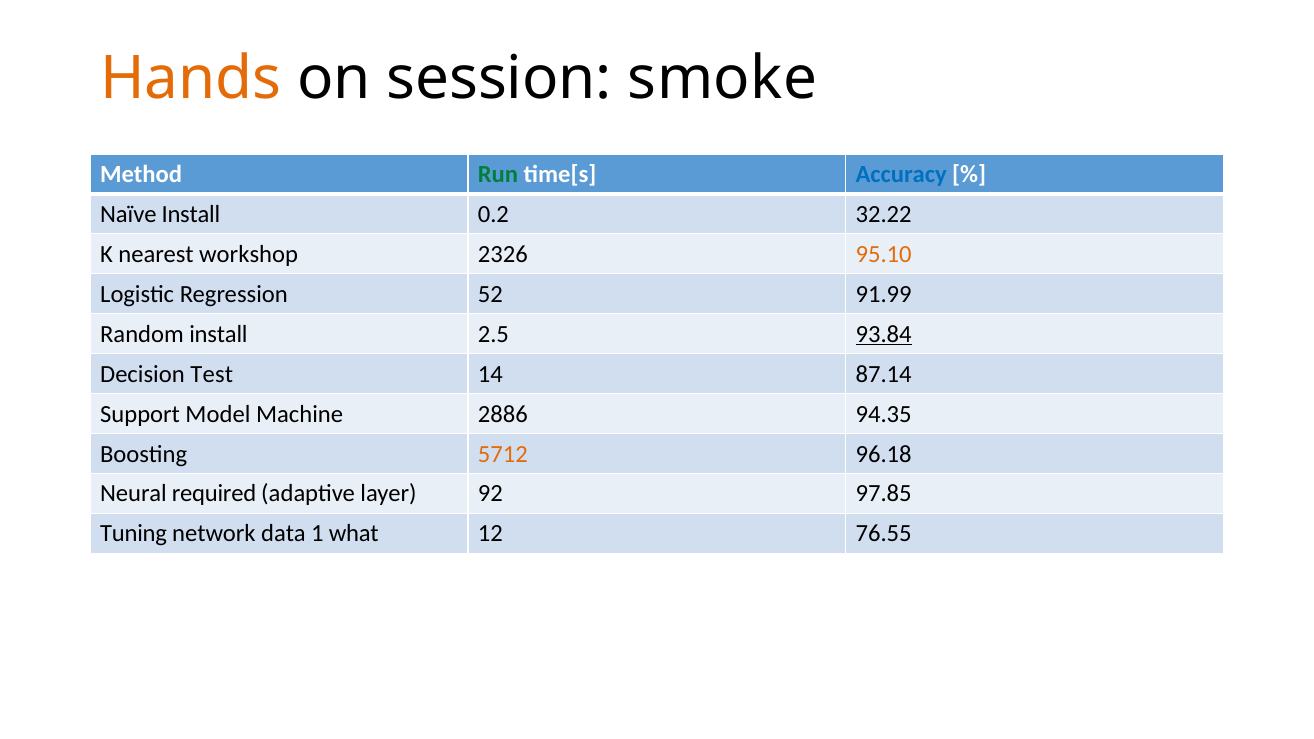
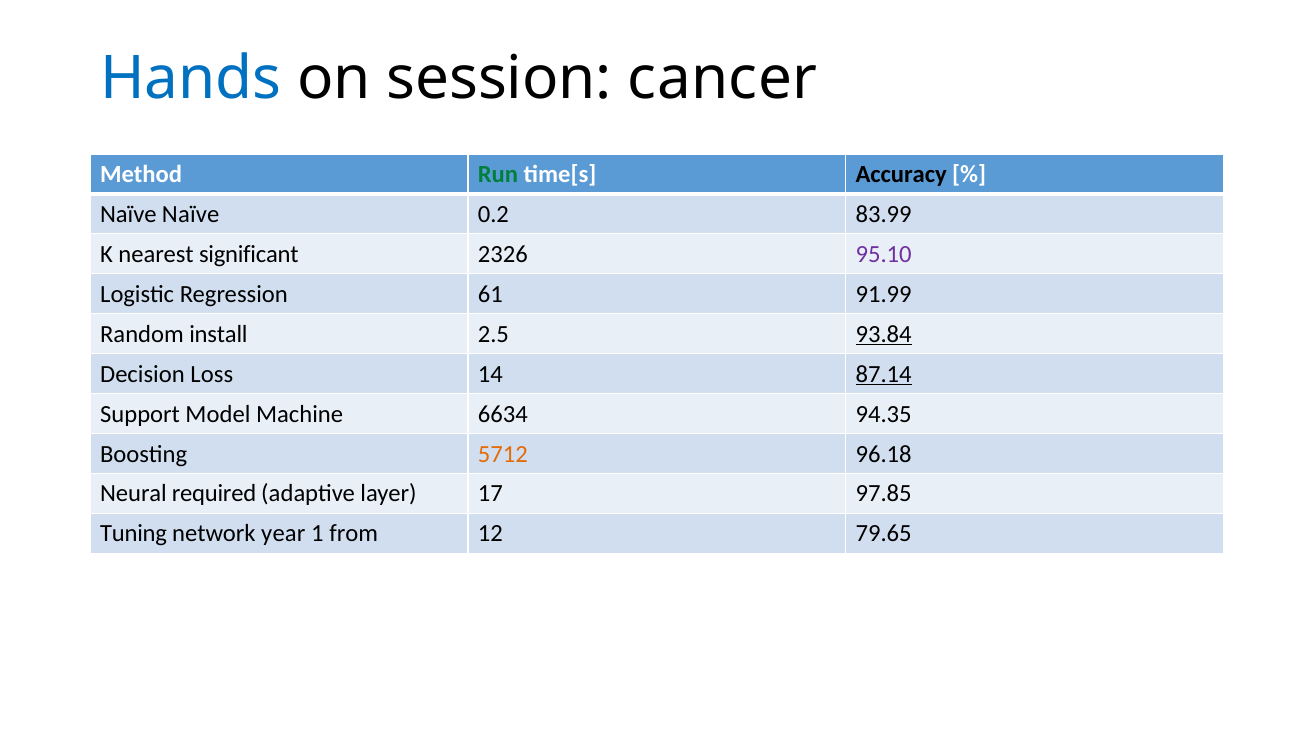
Hands colour: orange -> blue (191, 78)
smoke: smoke -> cancer (723, 78)
Accuracy colour: blue -> black (901, 174)
Naïve Install: Install -> Naïve (191, 214)
32.22: 32.22 -> 83.99 (884, 214)
workshop: workshop -> significant (249, 254)
95.10 colour: orange -> purple (884, 254)
52: 52 -> 61 (490, 294)
Test: Test -> Loss (212, 374)
87.14 underline: none -> present (884, 374)
2886: 2886 -> 6634 (503, 414)
92: 92 -> 17 (490, 494)
data: data -> year (283, 534)
what: what -> from (354, 534)
76.55: 76.55 -> 79.65 (884, 534)
